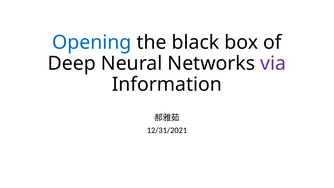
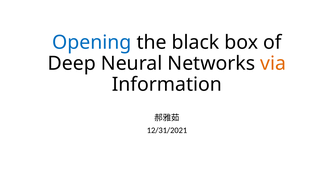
via colour: purple -> orange (273, 63)
